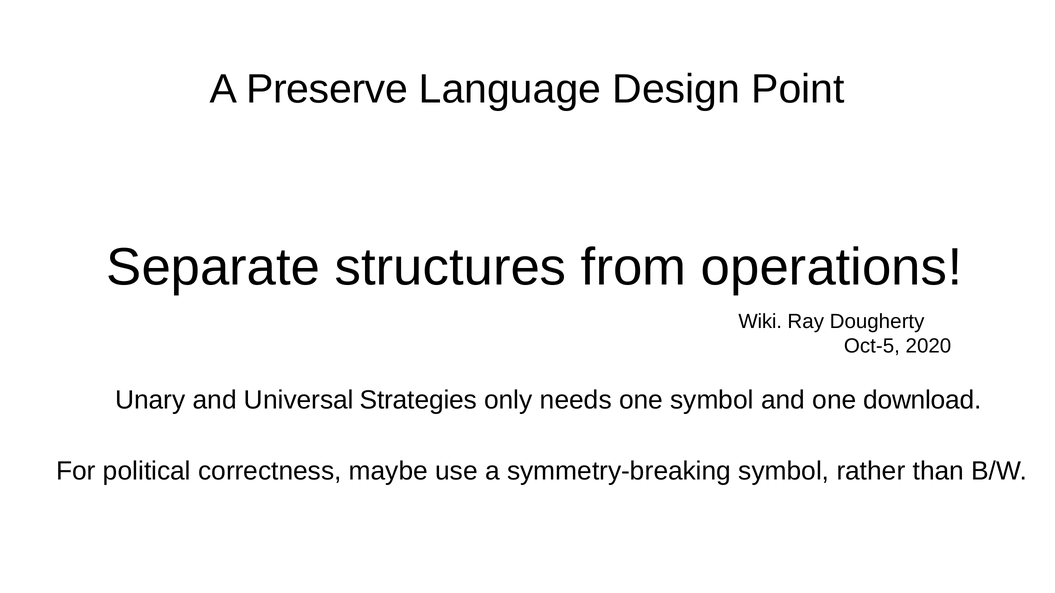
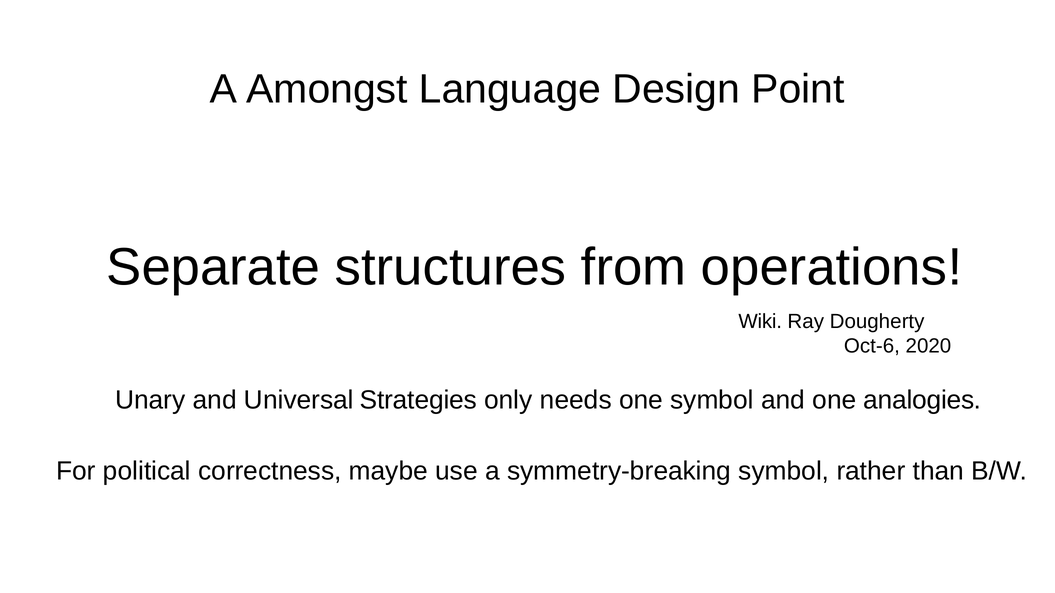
Preserve: Preserve -> Amongst (327, 89)
Oct-5: Oct-5 -> Oct-6 (872, 346)
download: download -> analogies (922, 400)
